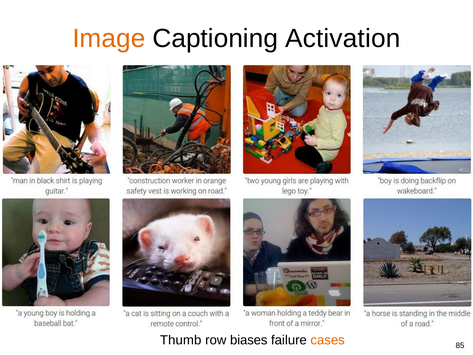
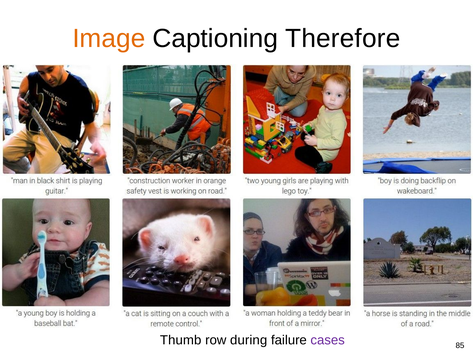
Activation: Activation -> Therefore (343, 38)
biases: biases -> during (249, 340)
cases colour: orange -> purple (328, 340)
